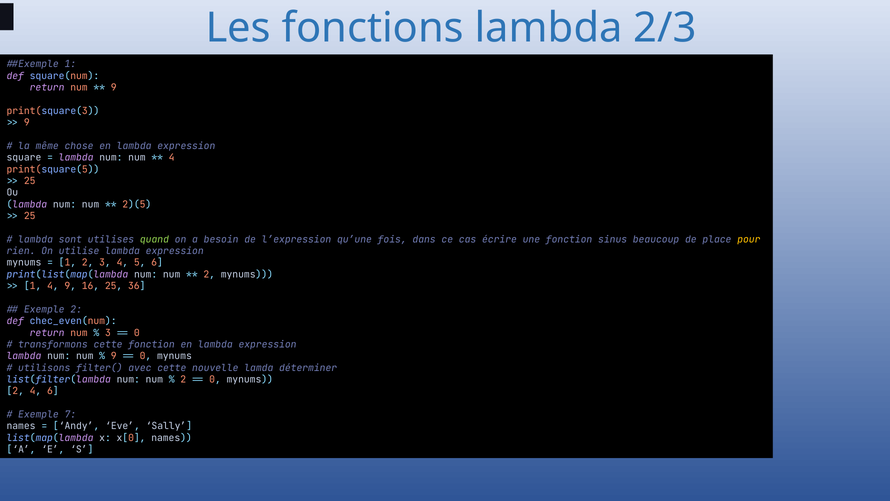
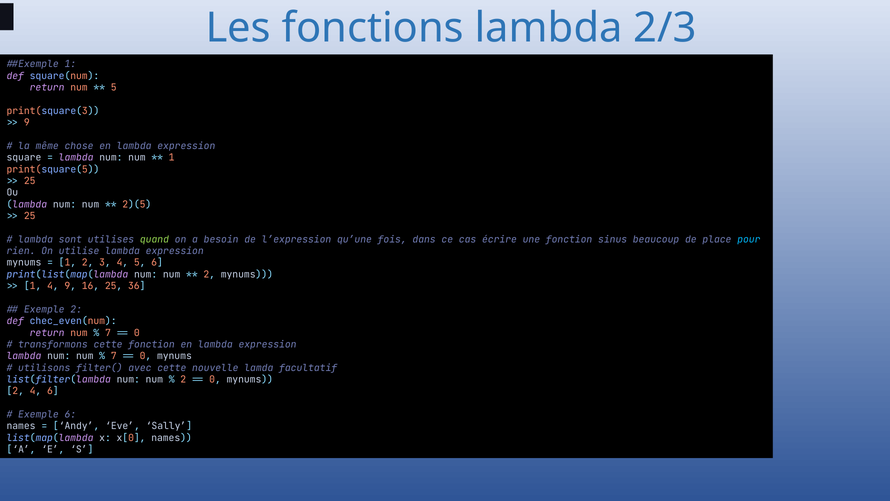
9: 9 -> 5 (114, 88)
4: 4 -> 1 (172, 158)
pour colour: yellow -> light blue (749, 239)
3: 3 -> 7 (108, 333)
9: 9 -> 7 (114, 356)
déterminer: déterminer -> facultatif (308, 368)
Exemple 7: 7 -> 6 (70, 414)
